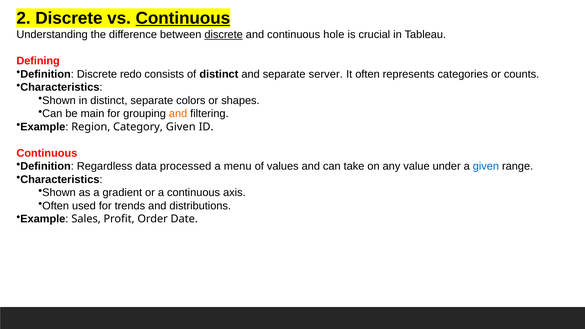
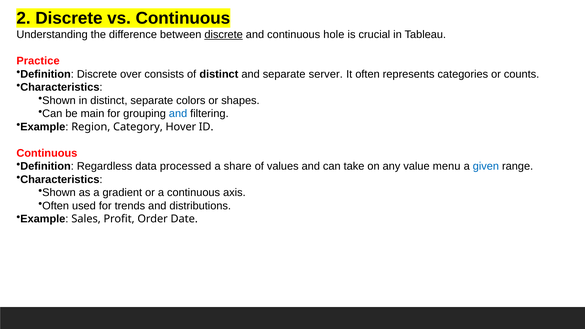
Continuous underline: present -> none (183, 18)
Defining: Defining -> Practice (38, 61)
redo: redo -> over (131, 74)
and colour: orange -> blue (178, 114)
Category Given: Given -> Hover (181, 127)
menu: menu -> share (238, 166)
under: under -> menu (447, 166)
